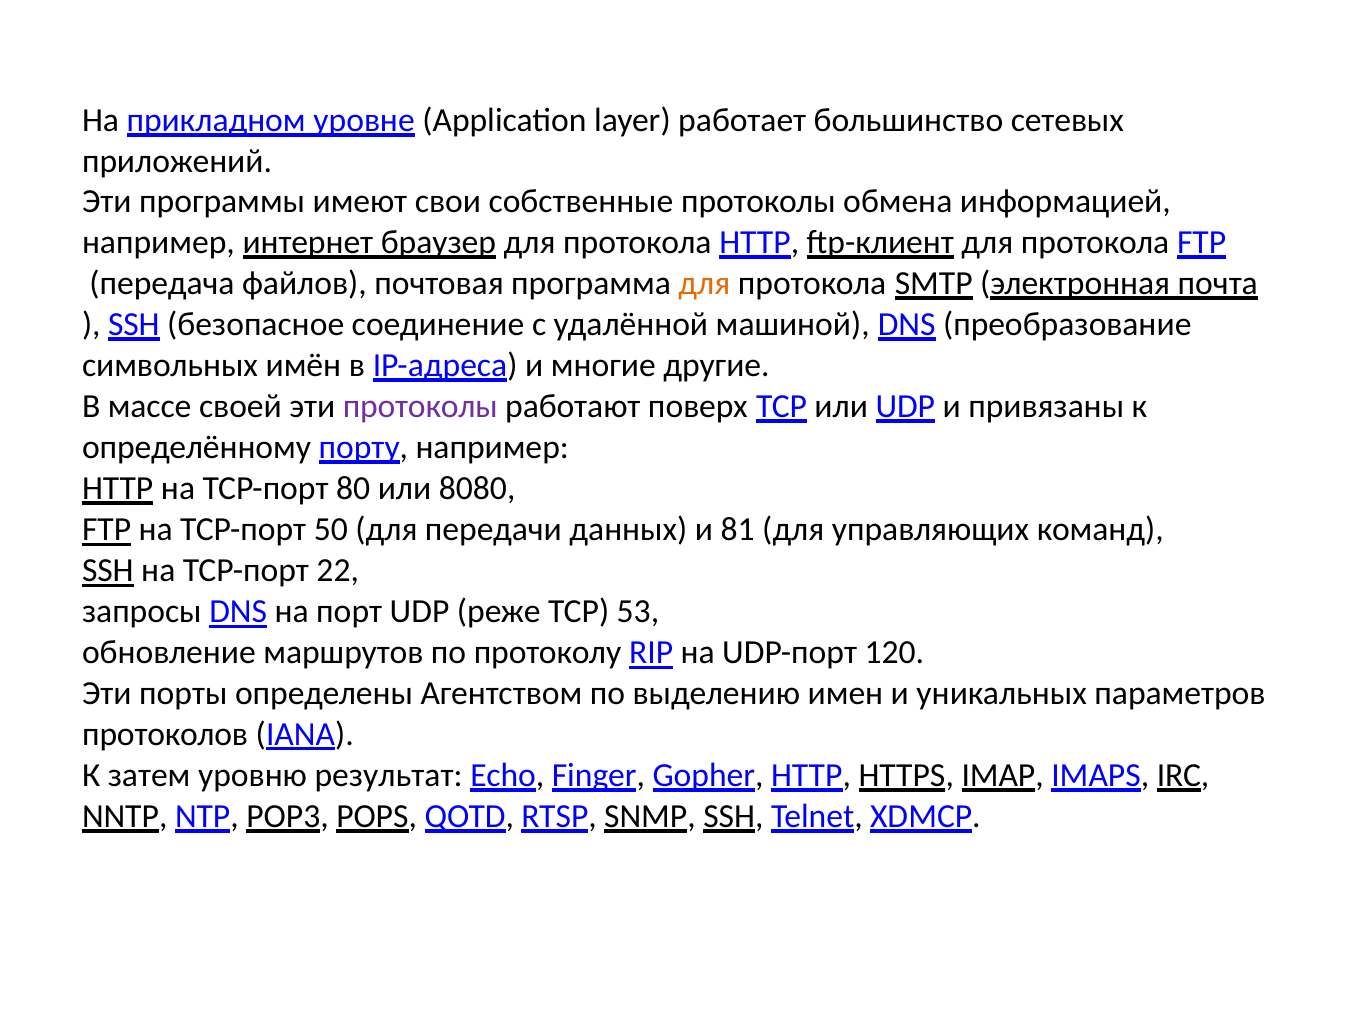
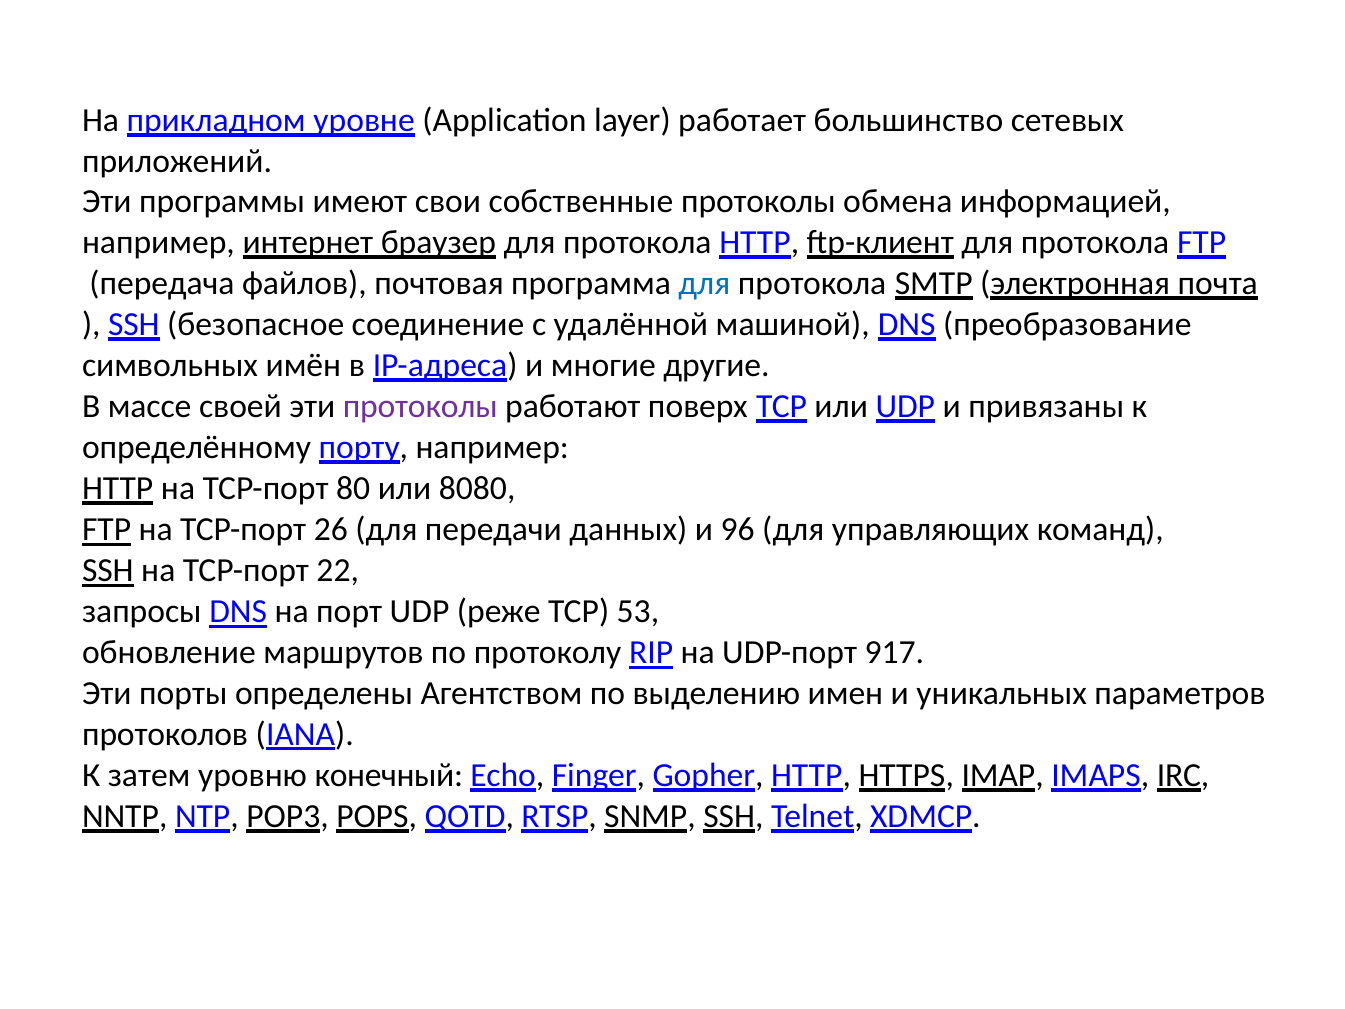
для colour: orange -> blue (704, 283)
50: 50 -> 26 (331, 529)
81: 81 -> 96 (738, 529)
120: 120 -> 917 (894, 653)
результат: результат -> конечный (389, 775)
